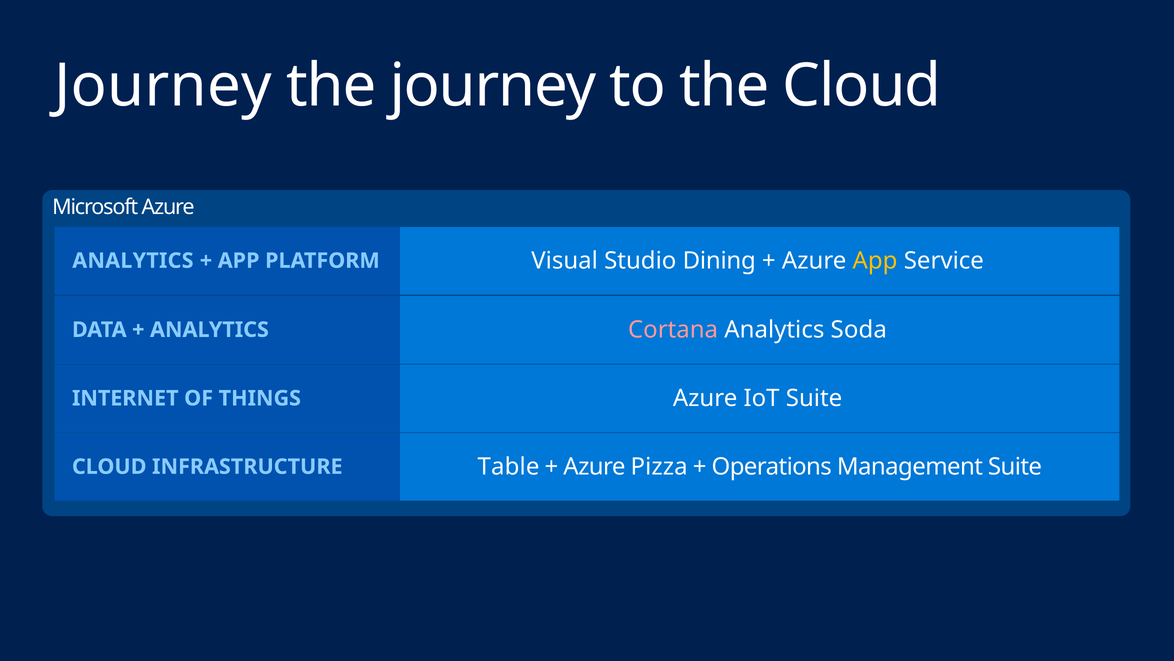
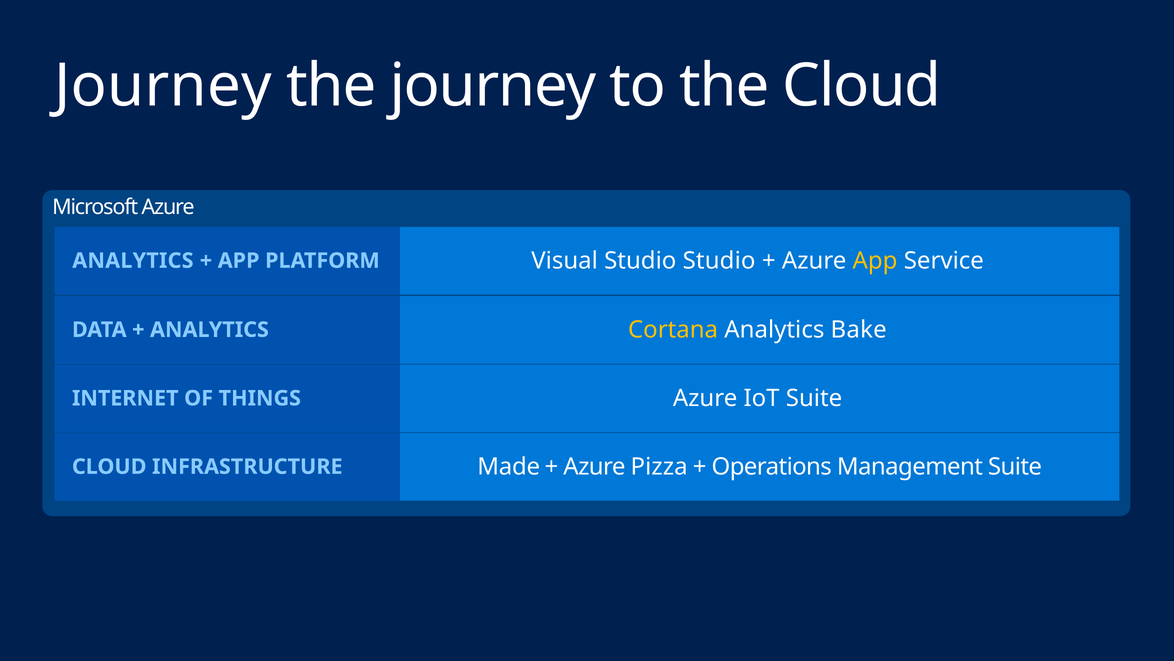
Studio Dining: Dining -> Studio (719, 260)
Cortana colour: pink -> yellow (673, 329)
Soda: Soda -> Bake (859, 329)
Table: Table -> Made (509, 466)
